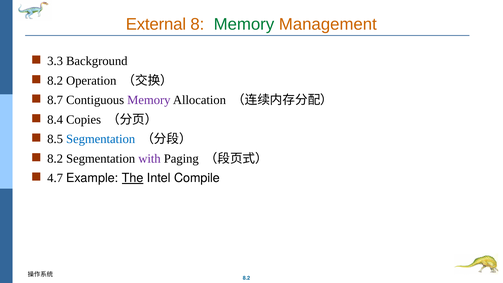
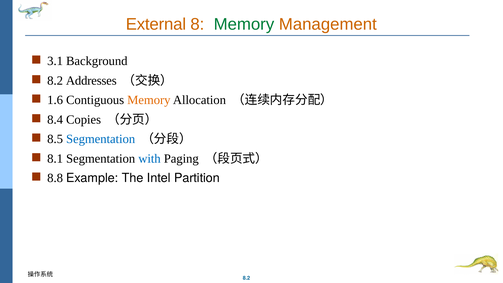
3.3: 3.3 -> 3.1 (55, 61)
Operation: Operation -> Addresses (91, 81)
8.7: 8.7 -> 1.6 (55, 100)
Memory colour: purple -> orange (149, 100)
8.2: 8.2 -> 8.1 (55, 159)
with colour: purple -> blue (150, 159)
4.7: 4.7 -> 8.8 (55, 178)
The underline: present -> none (133, 178)
Compile: Compile -> Partition (197, 178)
